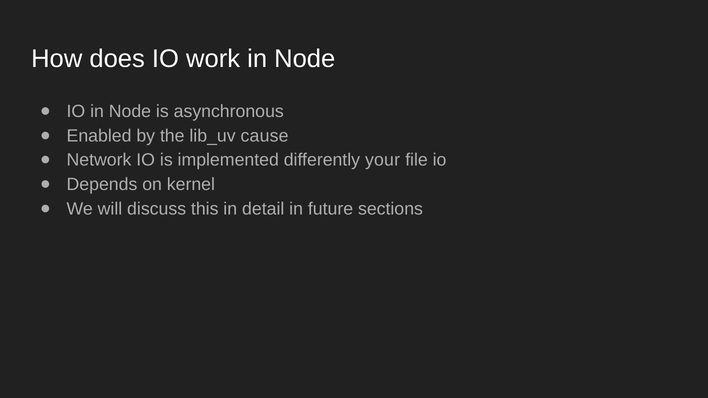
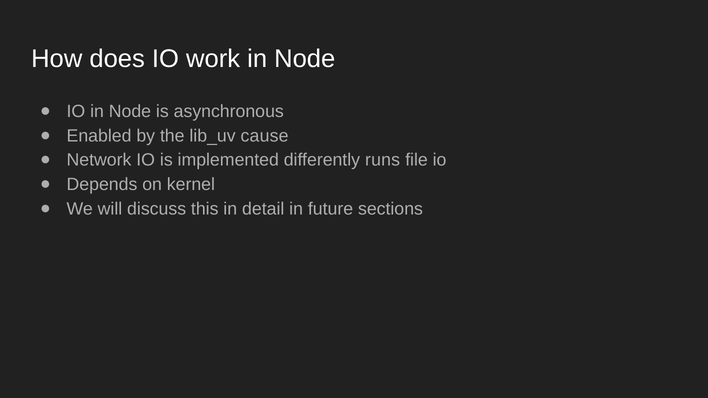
your: your -> runs (383, 160)
